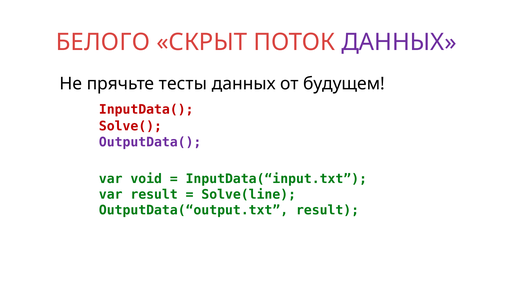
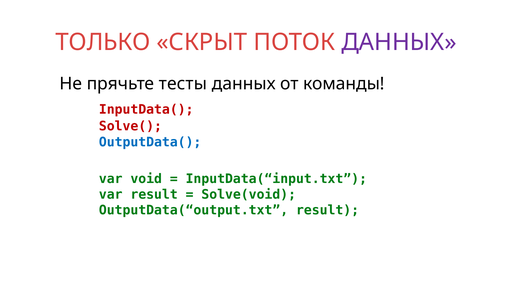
БЕЛОГО: БЕЛОГО -> ТОЛЬКО (103, 42)
будущем: будущем -> команды (344, 84)
OutputData( colour: purple -> blue (150, 142)
Solve(line: Solve(line -> Solve(void (249, 194)
